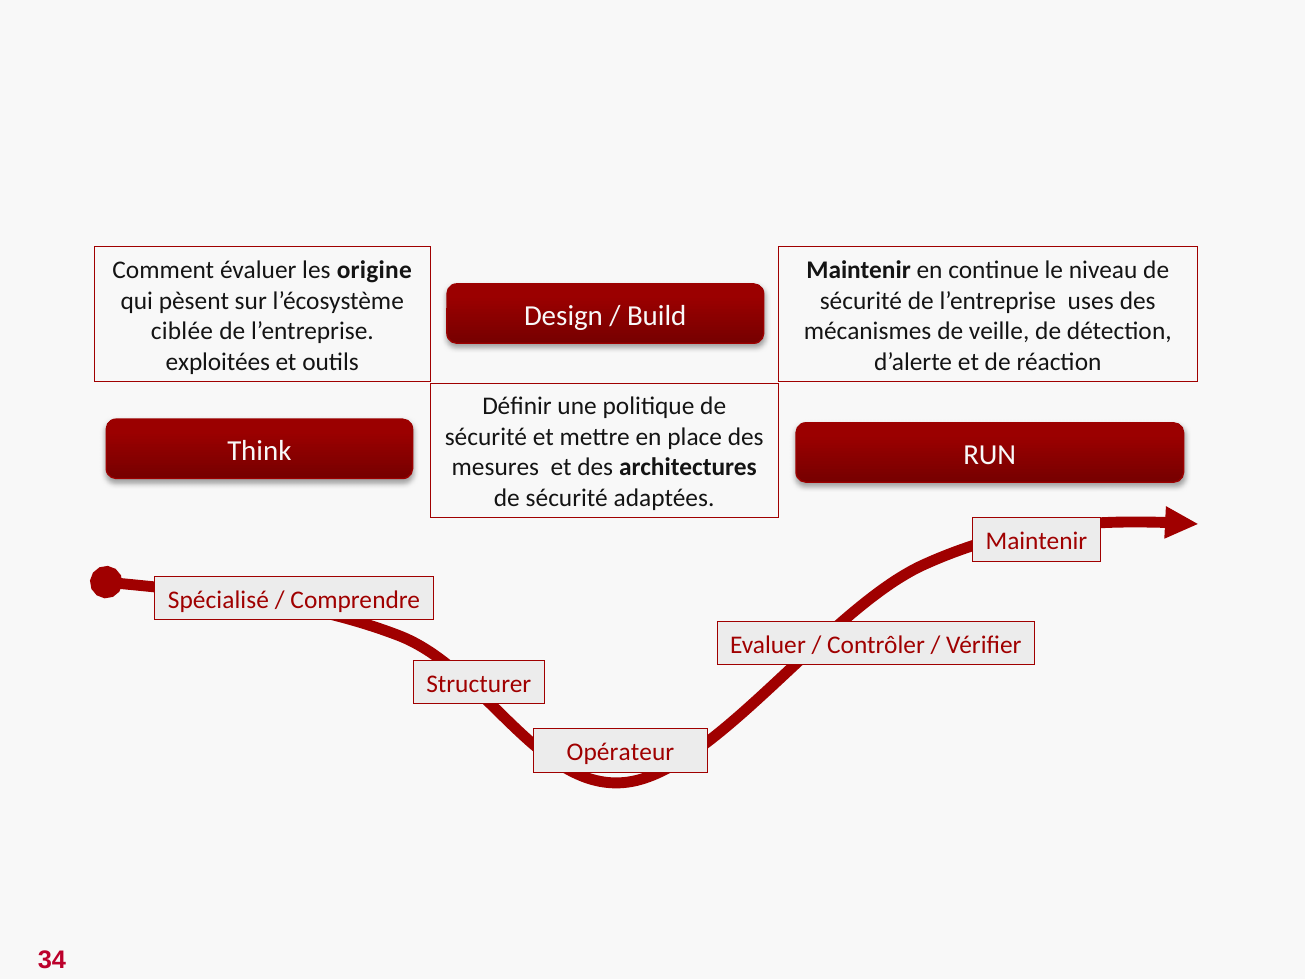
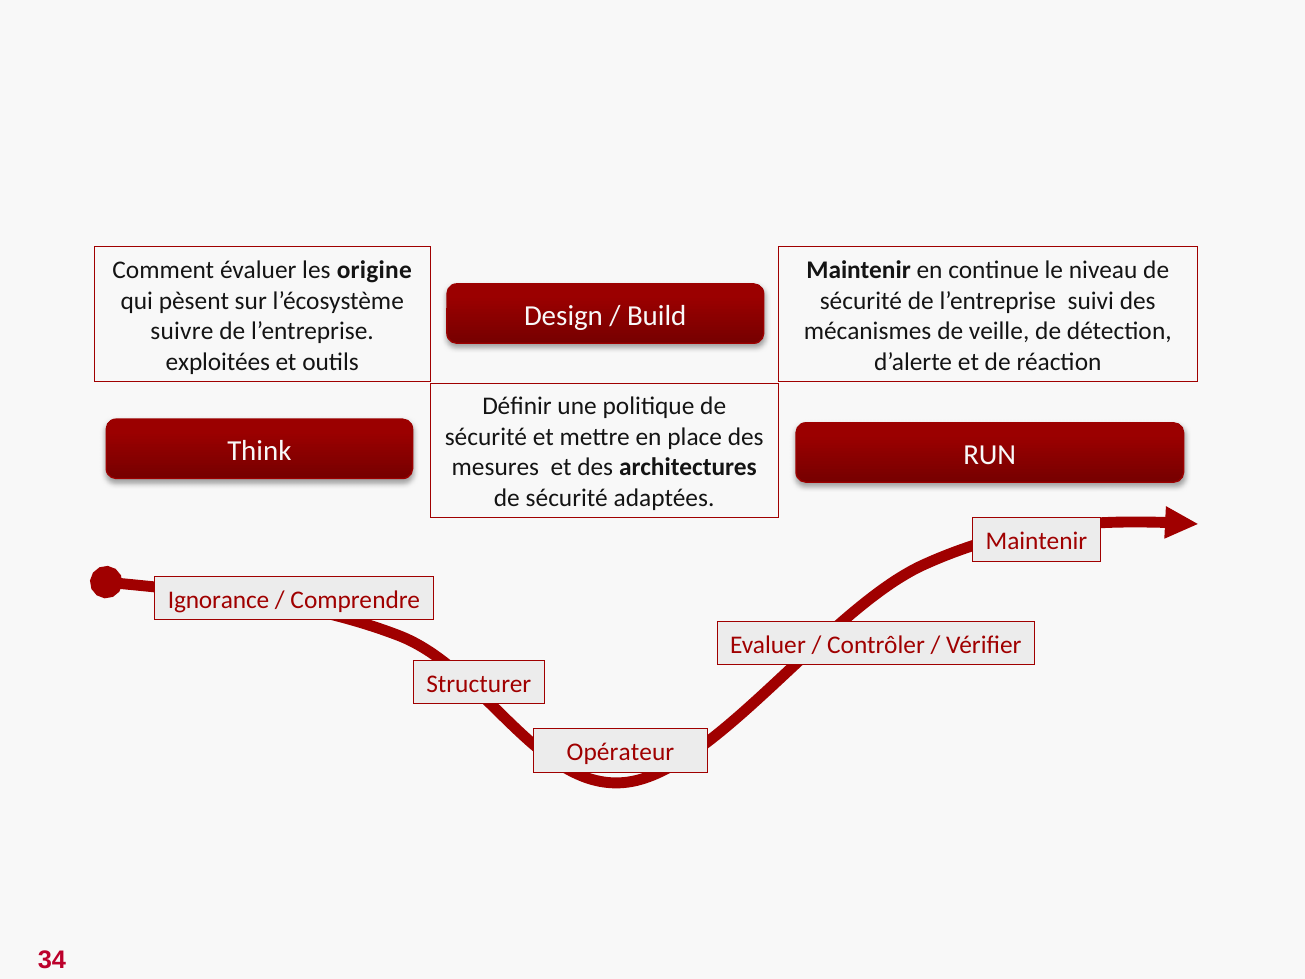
uses: uses -> suivi (1091, 301)
ciblée: ciblée -> suivre (182, 331)
Spécialisé: Spécialisé -> Ignorance (219, 600)
